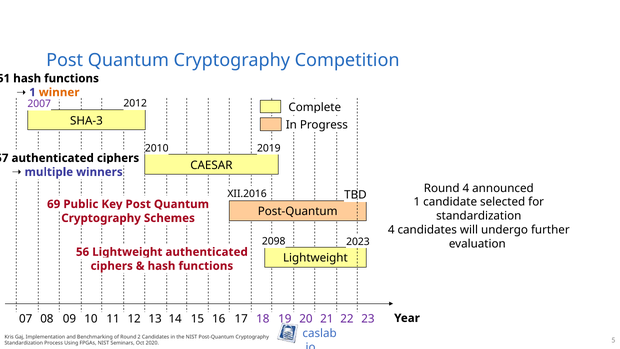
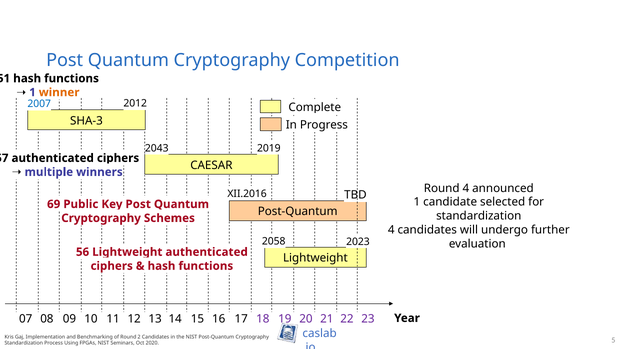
2007 colour: purple -> blue (39, 104)
2010: 2010 -> 2043 (157, 148)
2098: 2098 -> 2058 (274, 241)
